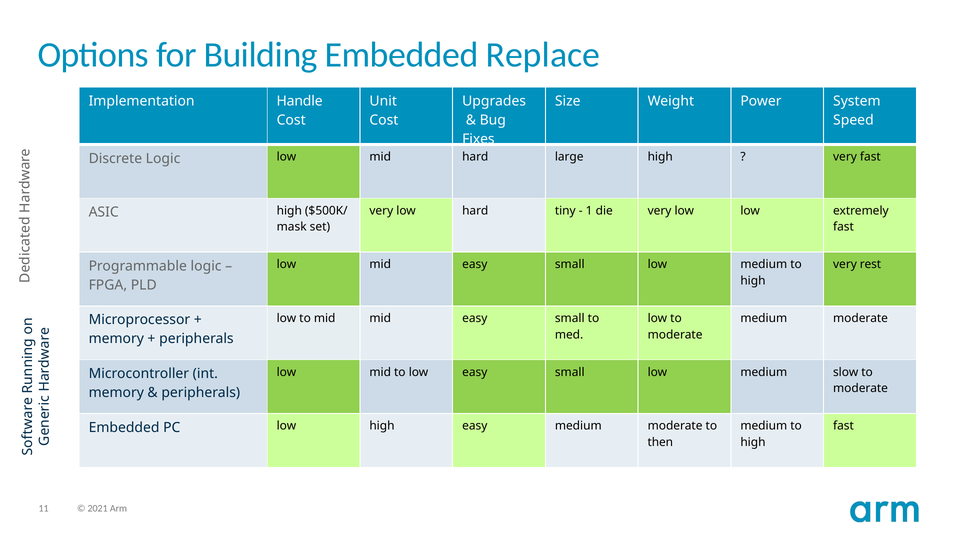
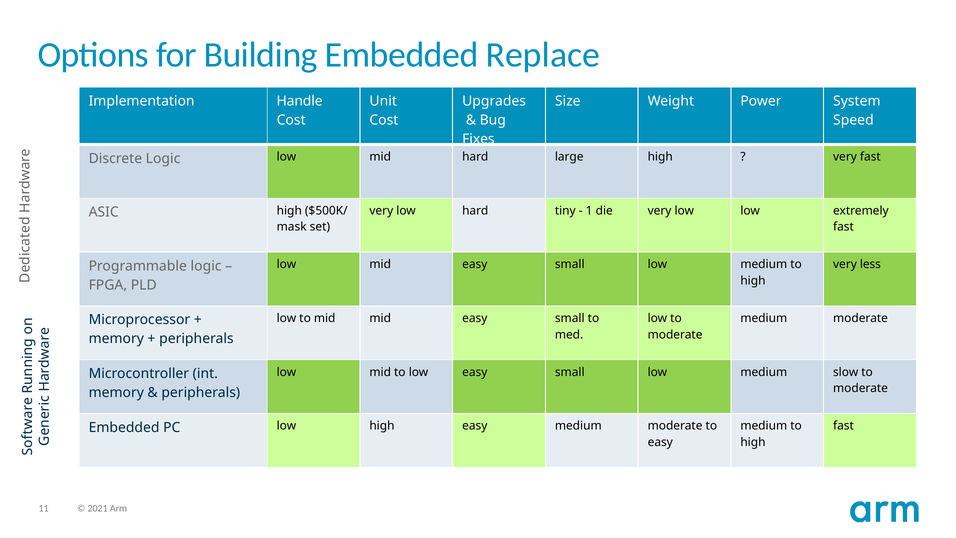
rest: rest -> less (870, 264)
then: then -> easy (660, 442)
